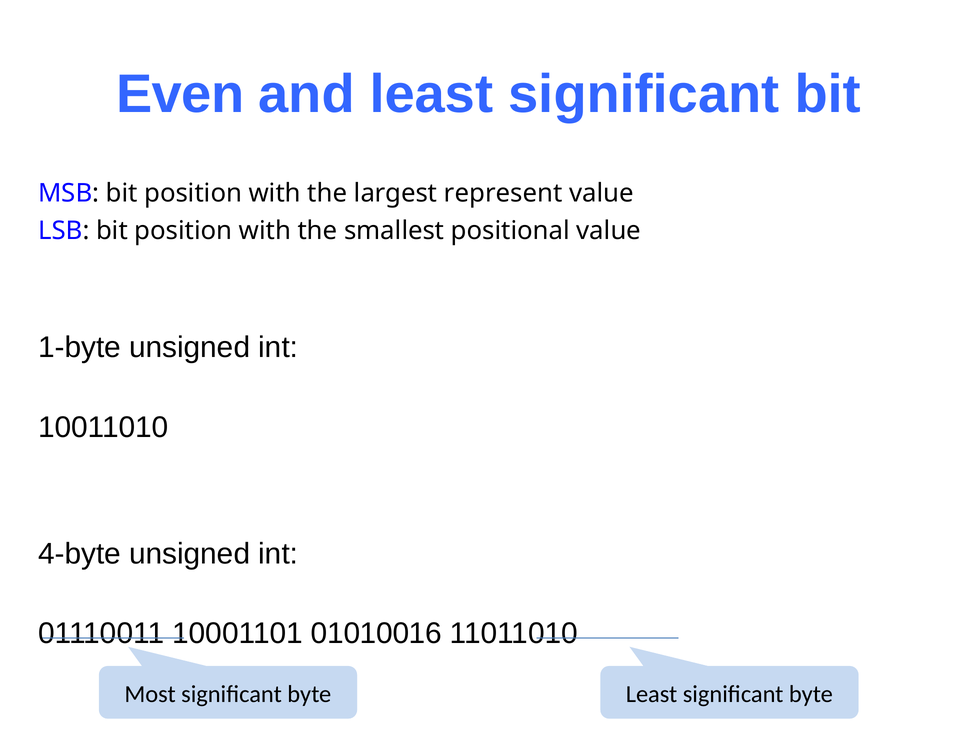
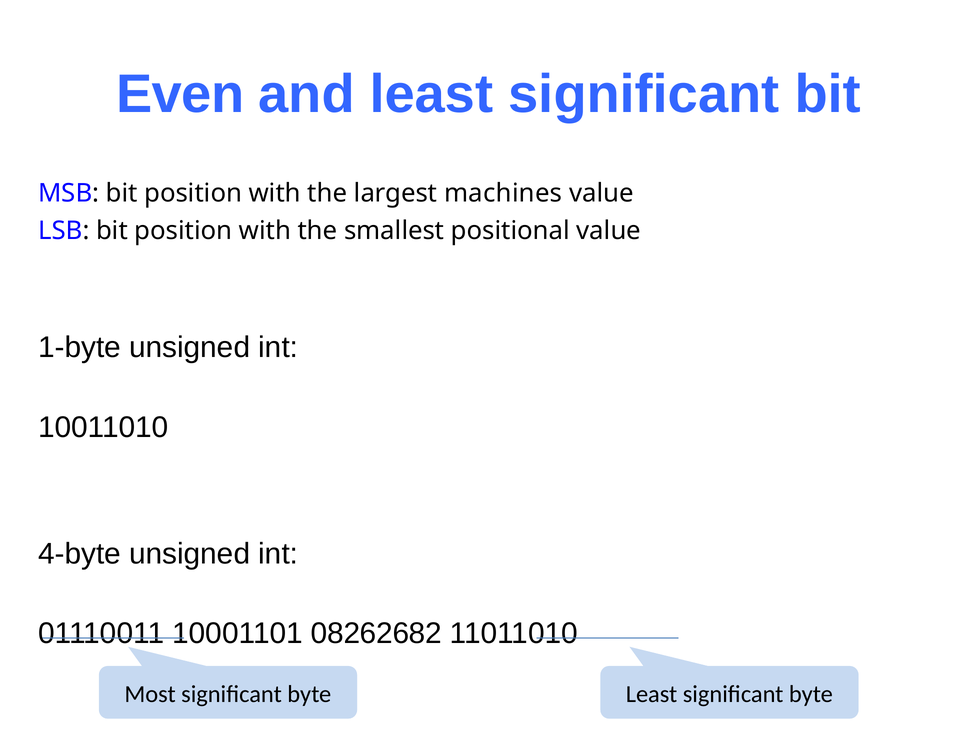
represent: represent -> machines (503, 193)
01010016: 01010016 -> 08262682 (376, 634)
